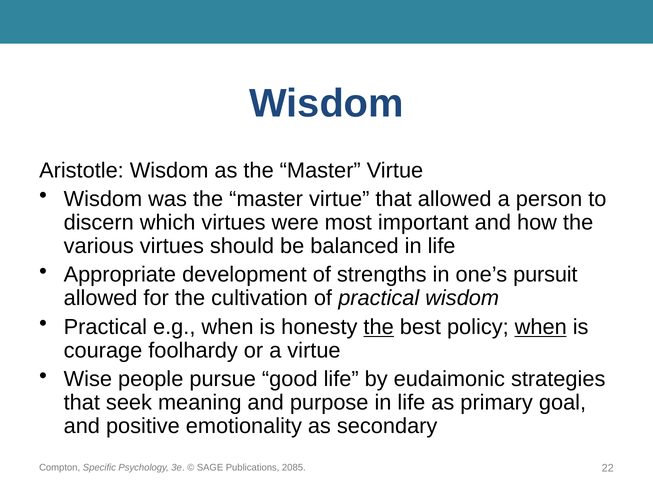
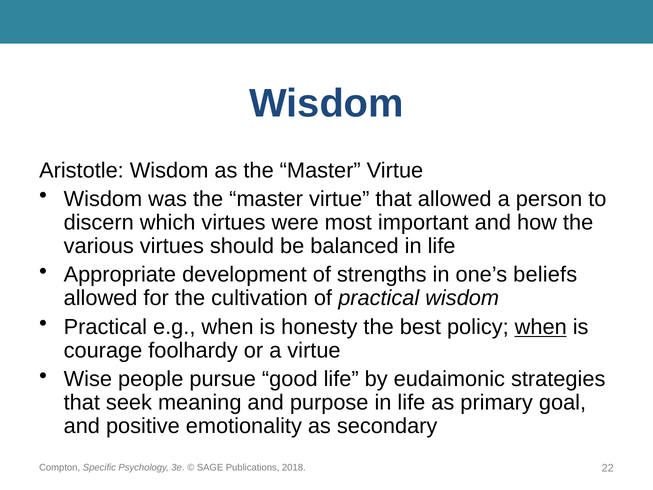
pursuit: pursuit -> beliefs (545, 275)
the underline: present -> none (379, 327)
2085: 2085 -> 2018 (294, 468)
